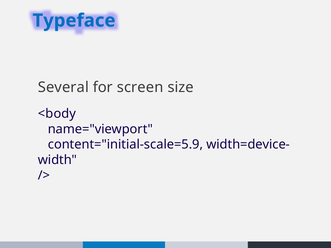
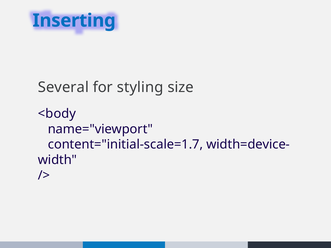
Typeface: Typeface -> Inserting (74, 21)
screen: screen -> styling (140, 87)
content="initial-scale=5.9: content="initial-scale=5.9 -> content="initial-scale=1.7 (125, 145)
